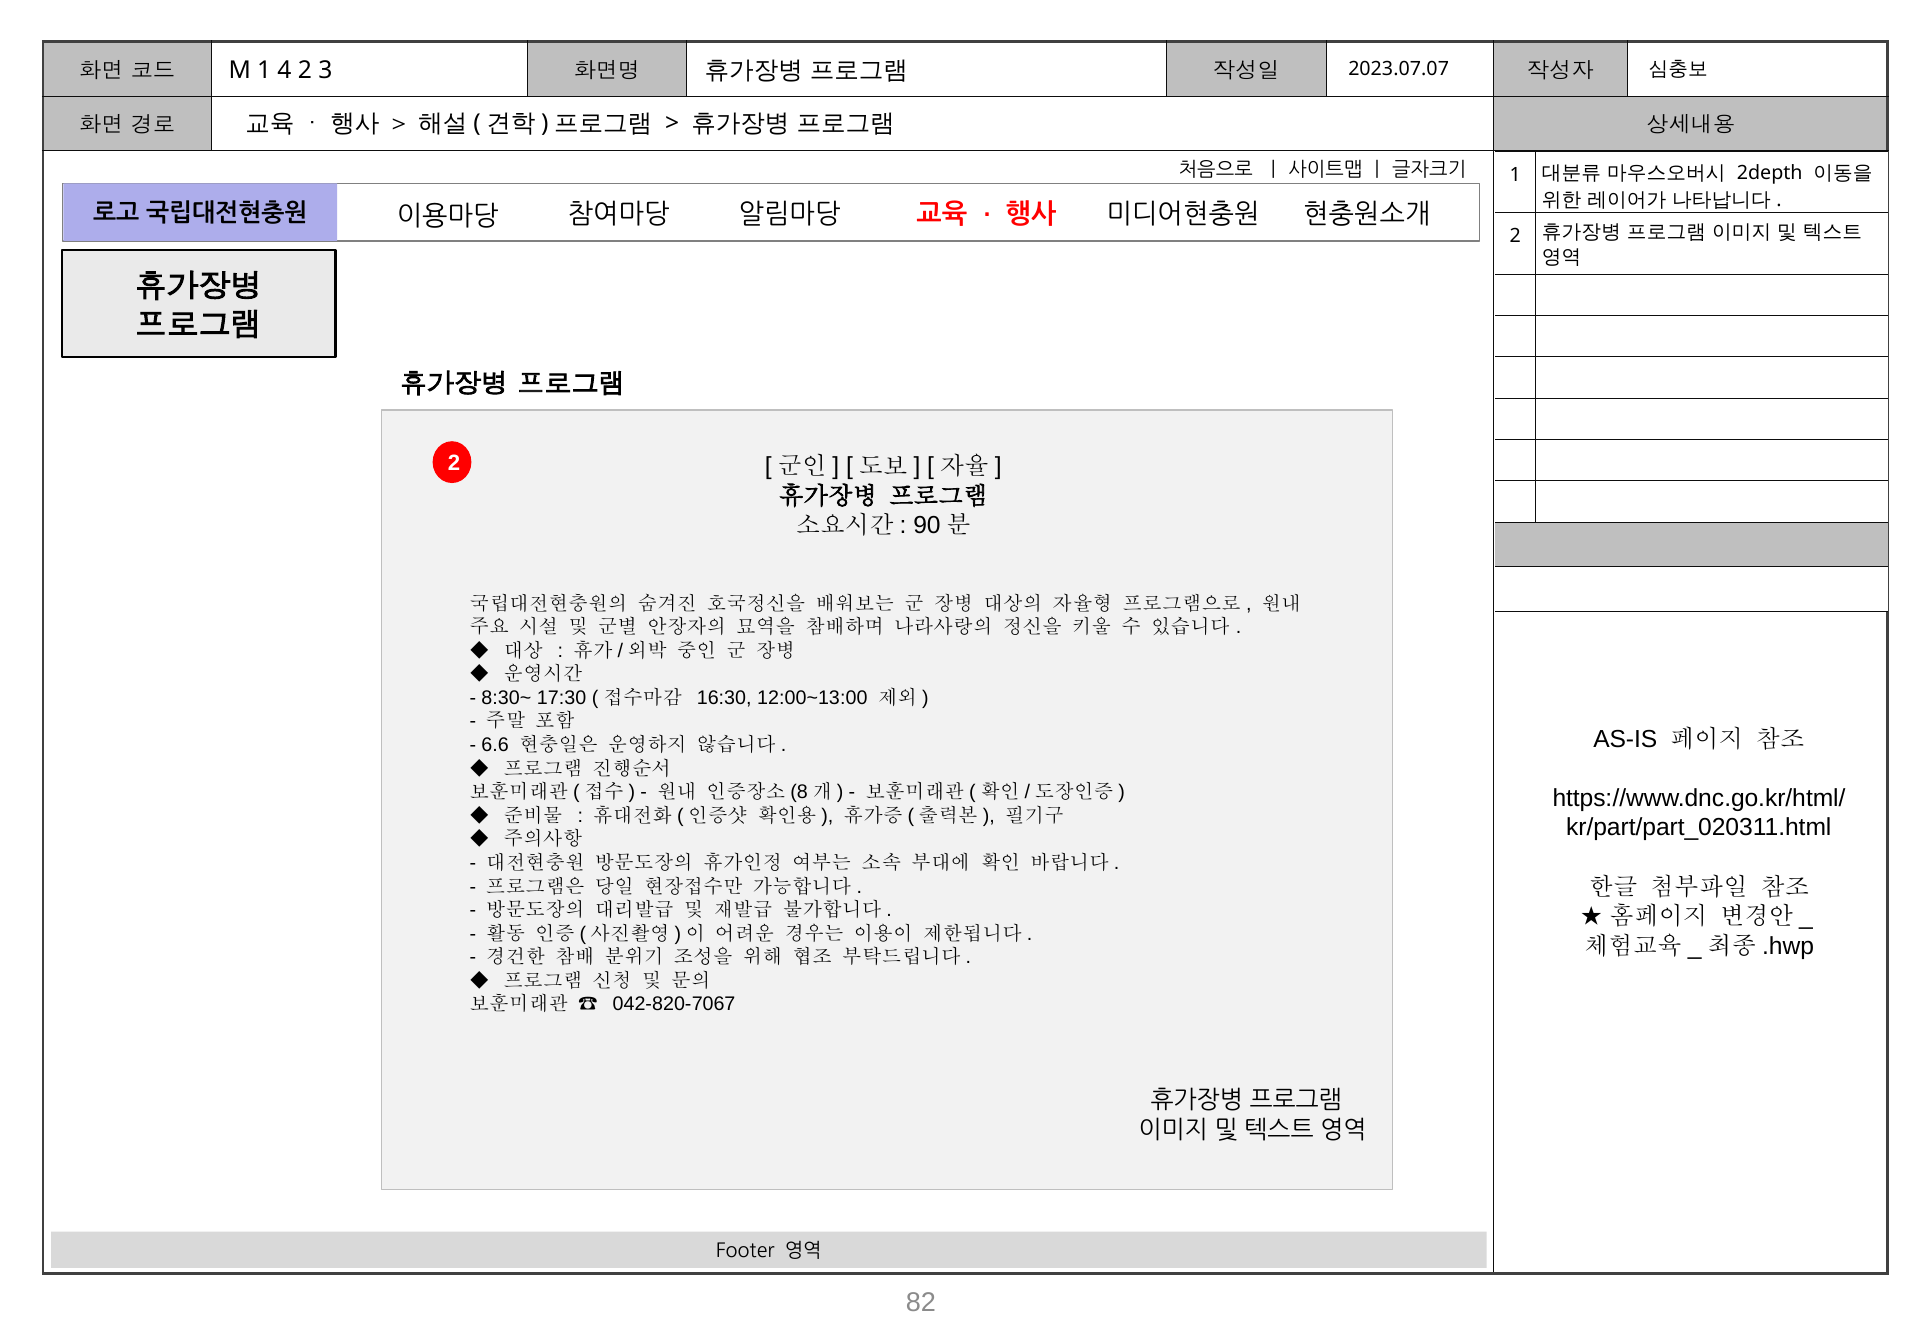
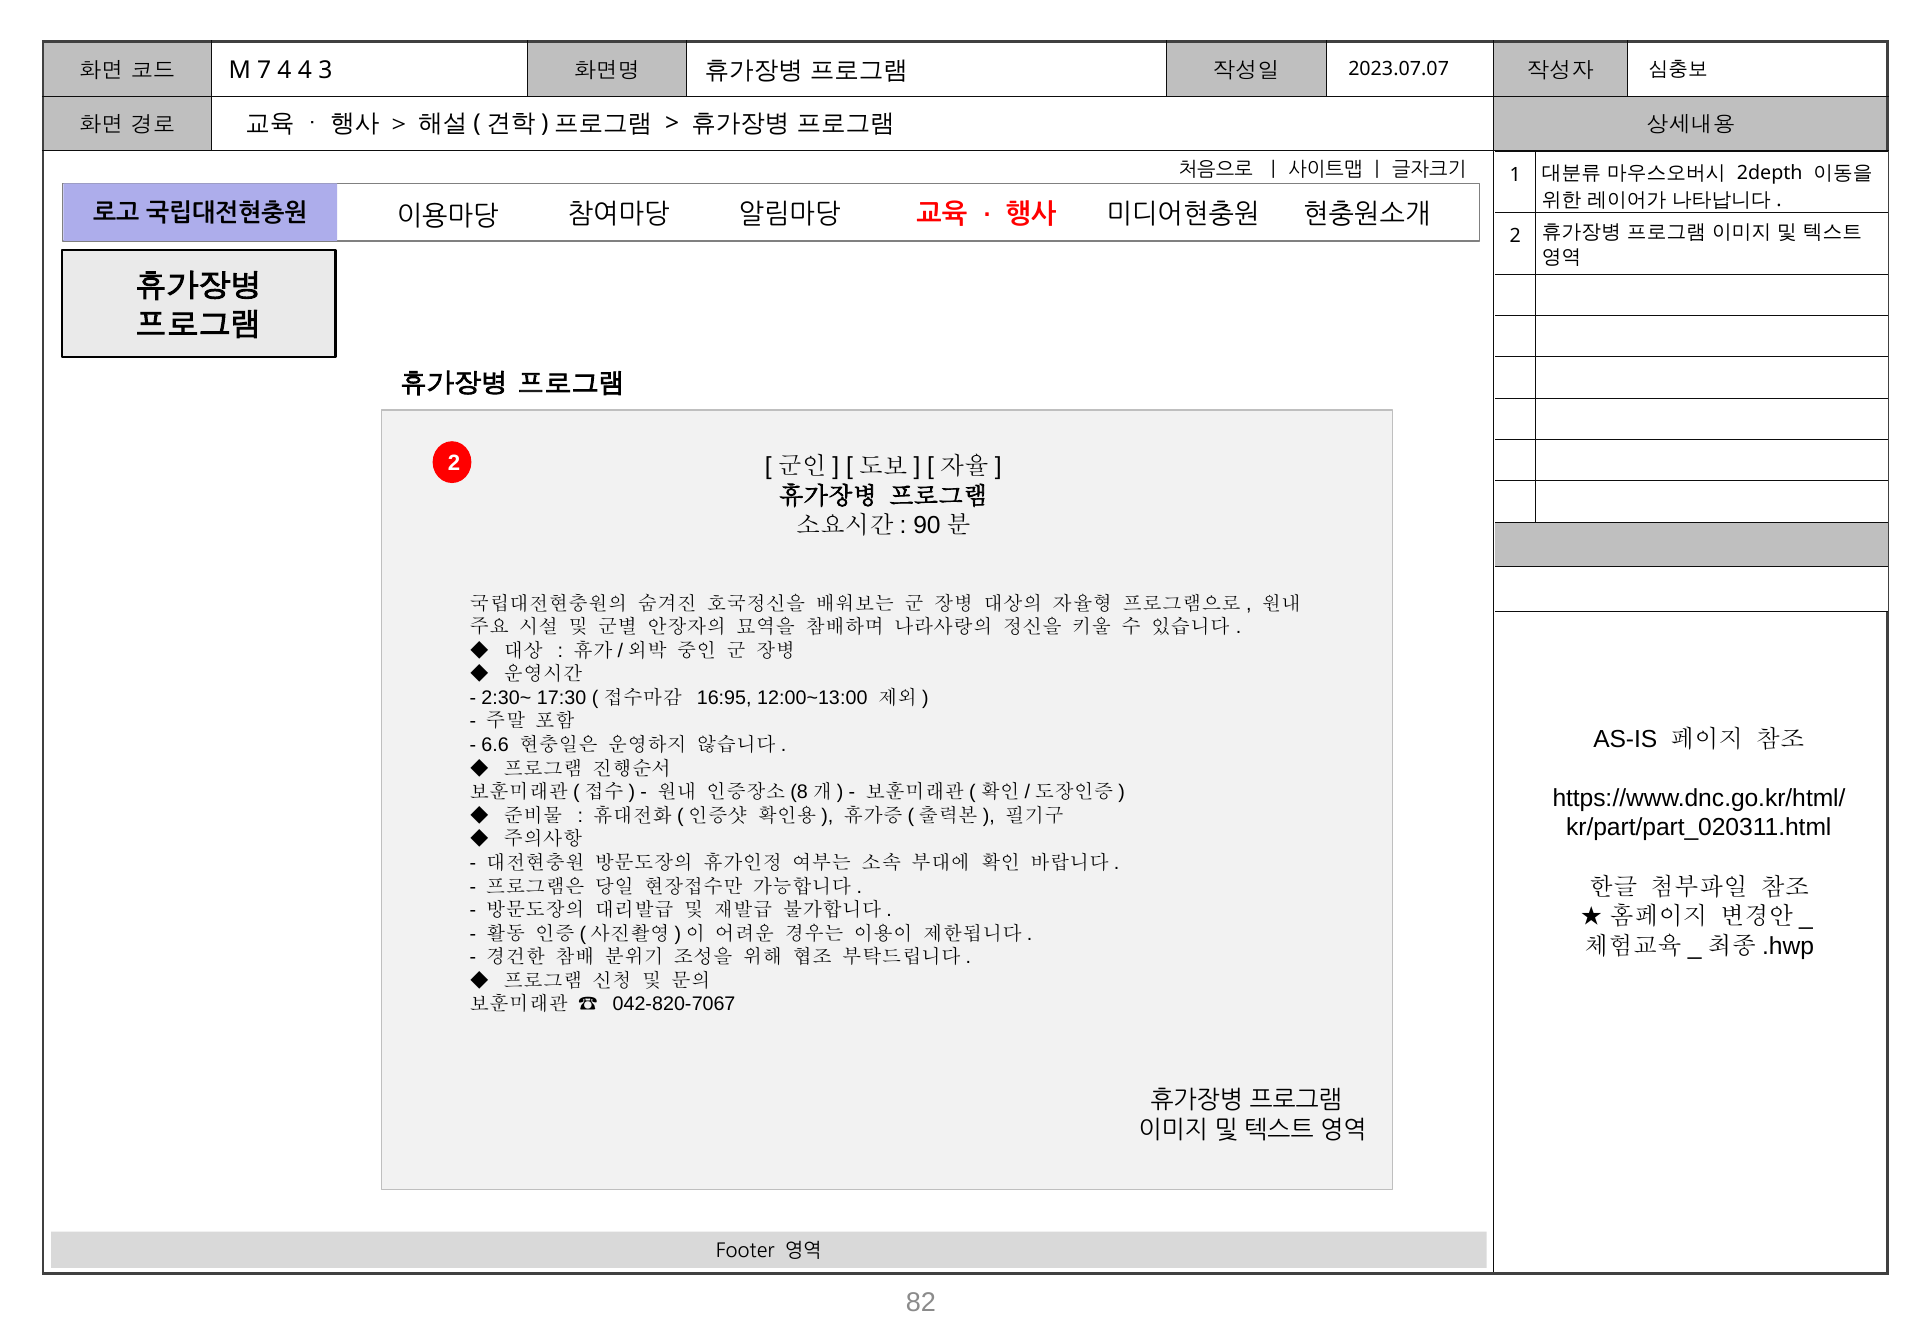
M 1: 1 -> 7 (264, 70)
4 2: 2 -> 4 (305, 70)
8:30~: 8:30~ -> 2:30~ (506, 698)
16:30: 16:30 -> 16:95 (724, 698)
